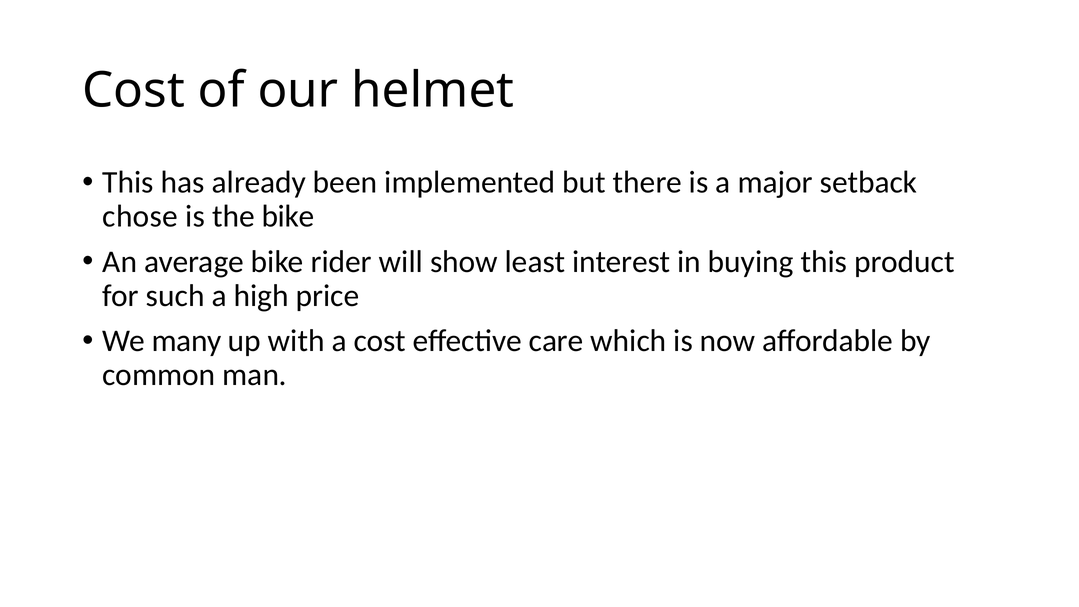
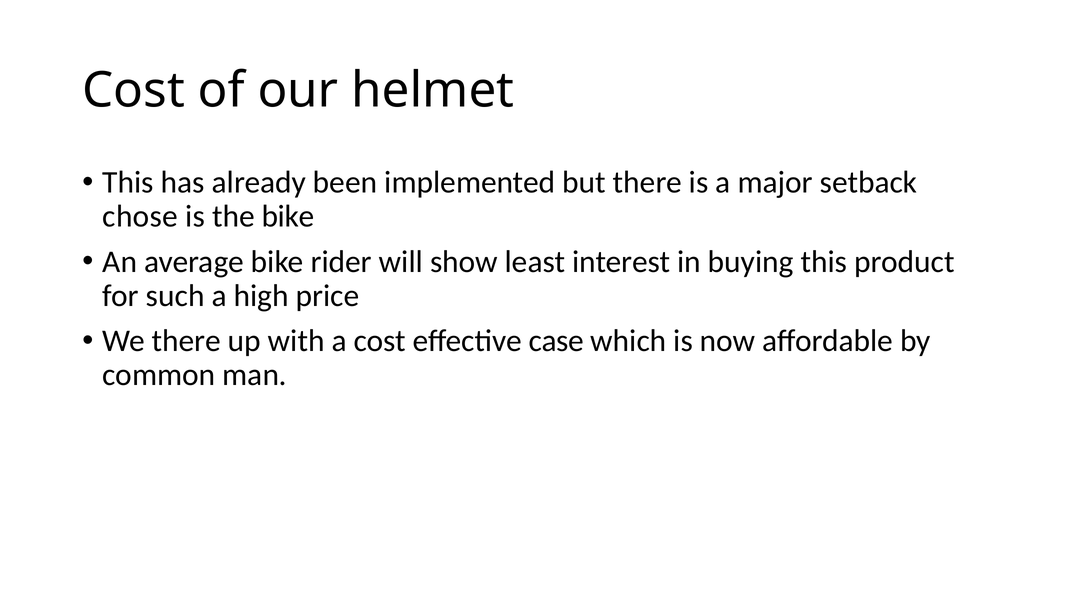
We many: many -> there (186, 341)
care: care -> case (556, 341)
